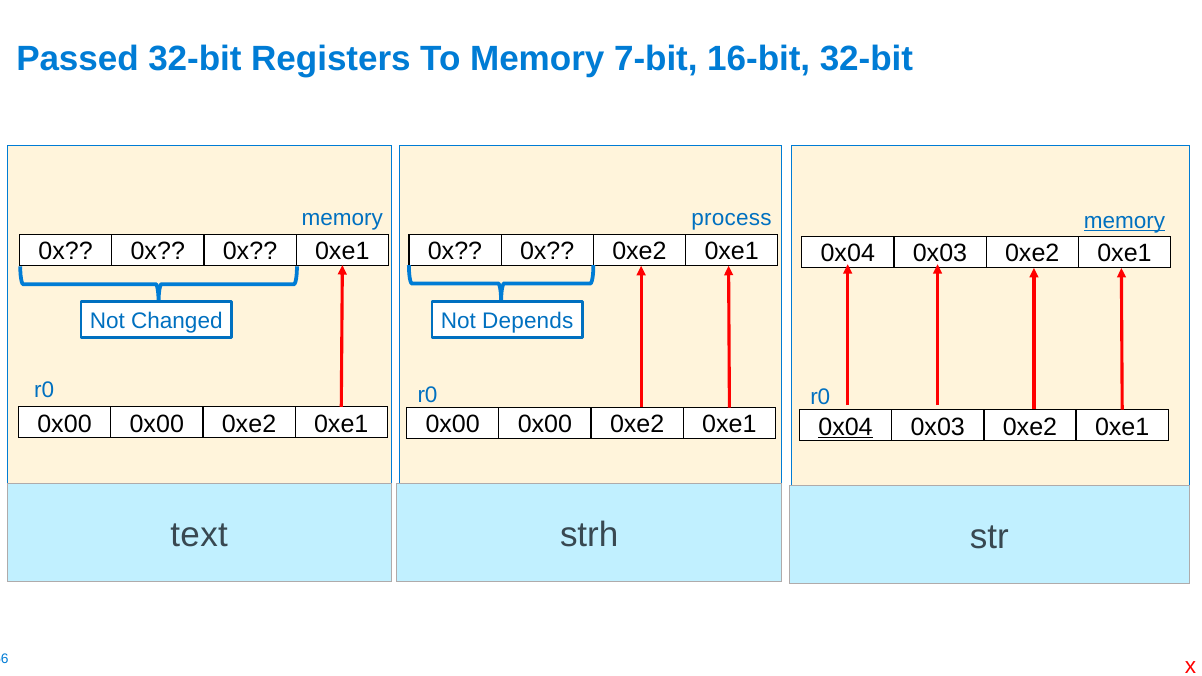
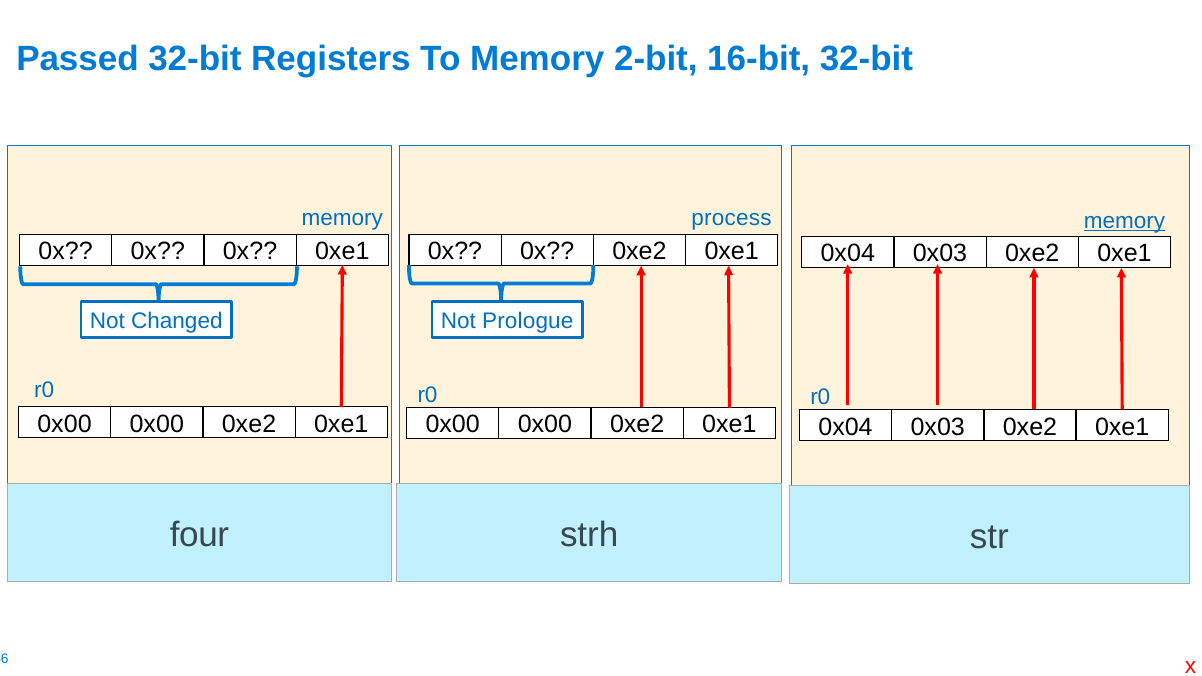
7-bit: 7-bit -> 2-bit (656, 59)
Depends: Depends -> Prologue (528, 321)
0x04 underline: present -> none (845, 427)
text: text -> four (199, 535)
